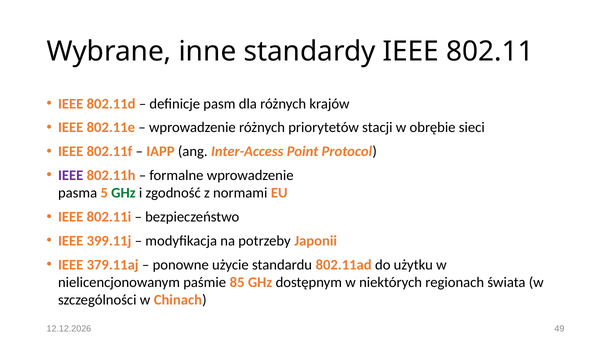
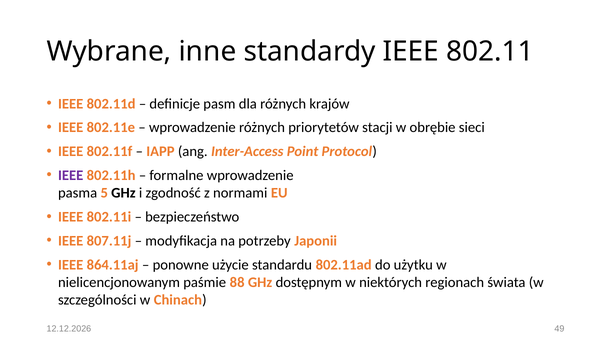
GHz colour: green -> black (123, 193)
399.11j: 399.11j -> 807.11j (109, 241)
379.11aj: 379.11aj -> 864.11aj (113, 265)
85: 85 -> 88 (237, 282)
